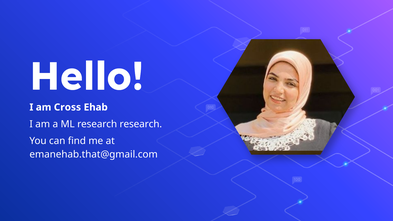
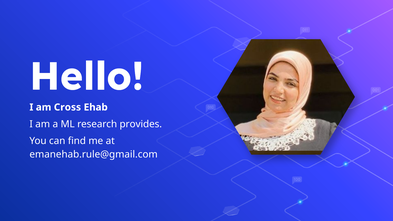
research research: research -> provides (141, 124)
emanehab.that@gmail.com: emanehab.that@gmail.com -> emanehab.rule@gmail.com (94, 155)
